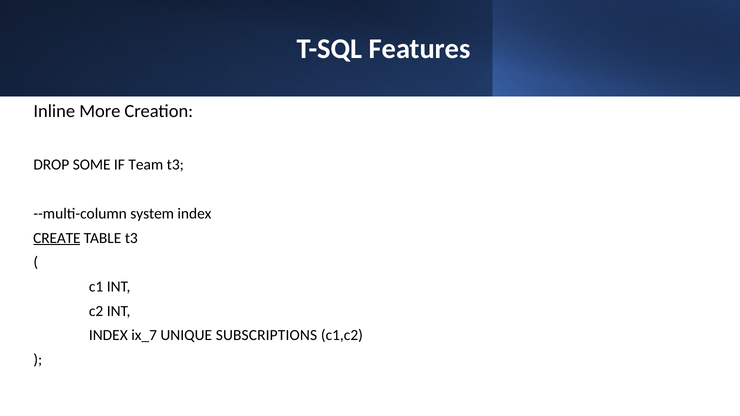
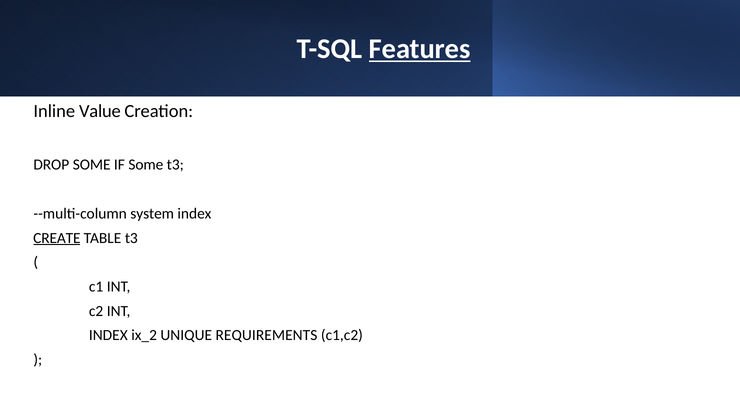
Features underline: none -> present (420, 49)
More: More -> Value (100, 111)
IF Team: Team -> Some (146, 165)
ix_7: ix_7 -> ix_2 (144, 336)
SUBSCRIPTIONS: SUBSCRIPTIONS -> REQUIREMENTS (266, 336)
